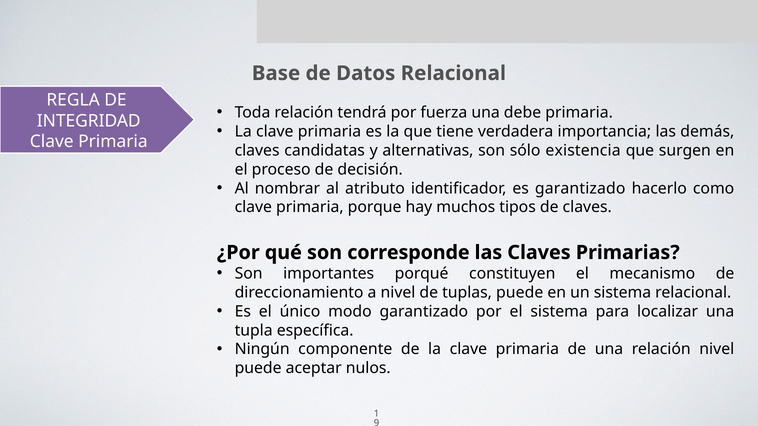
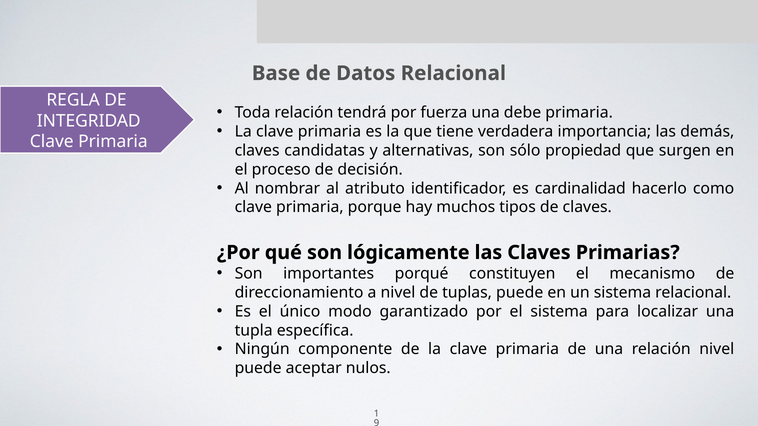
existencia: existencia -> propiedad (583, 151)
es garantizado: garantizado -> cardinalidad (580, 189)
corresponde: corresponde -> lógicamente (408, 253)
